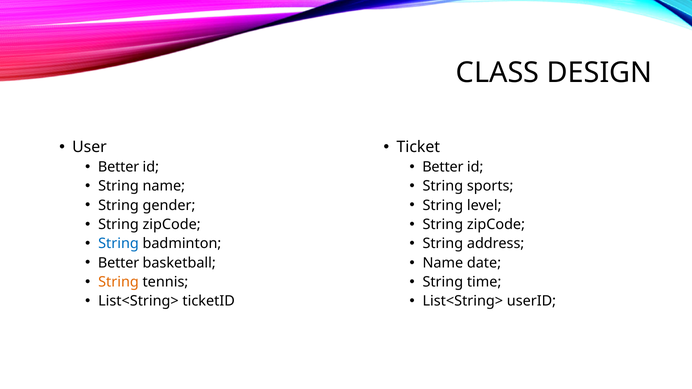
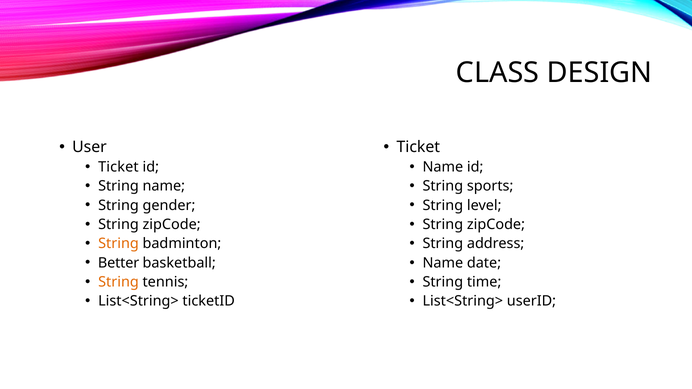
Better: Better -> Ticket (118, 167)
Better: Better -> Name (443, 167)
String colour: blue -> orange (118, 244)
